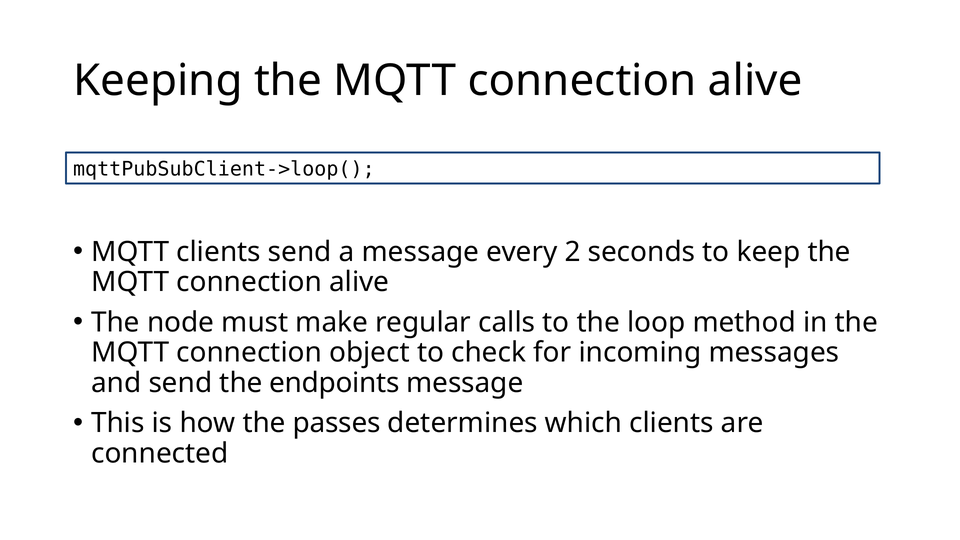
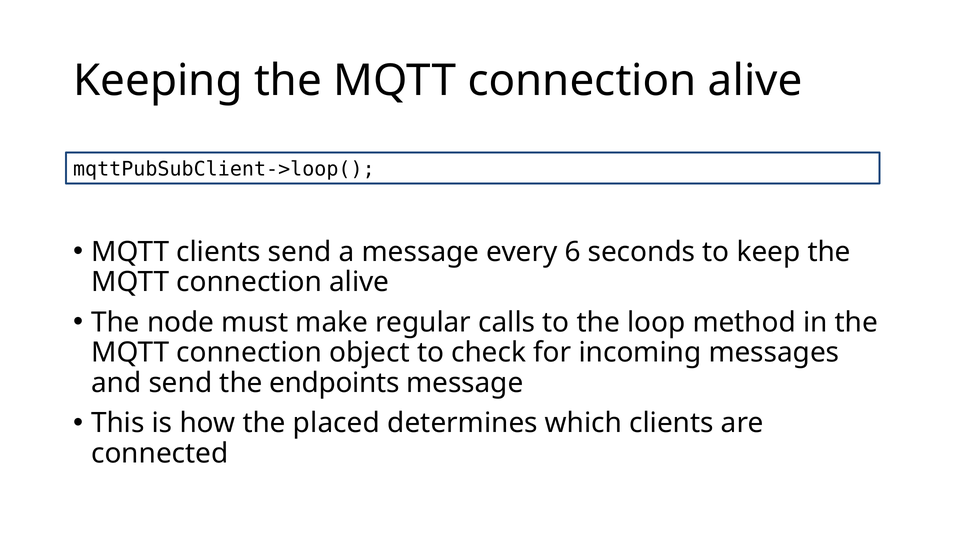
2: 2 -> 6 (573, 252)
passes: passes -> placed (337, 423)
